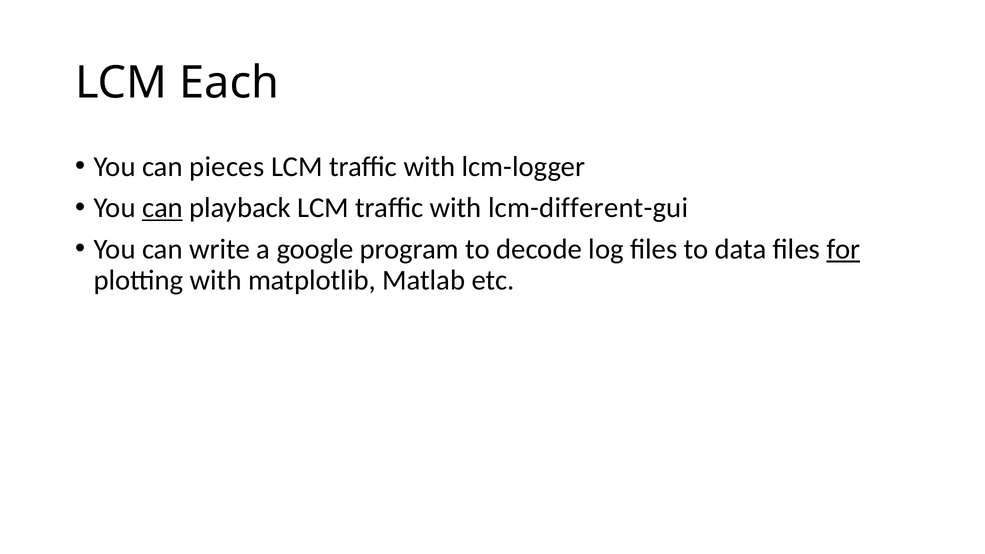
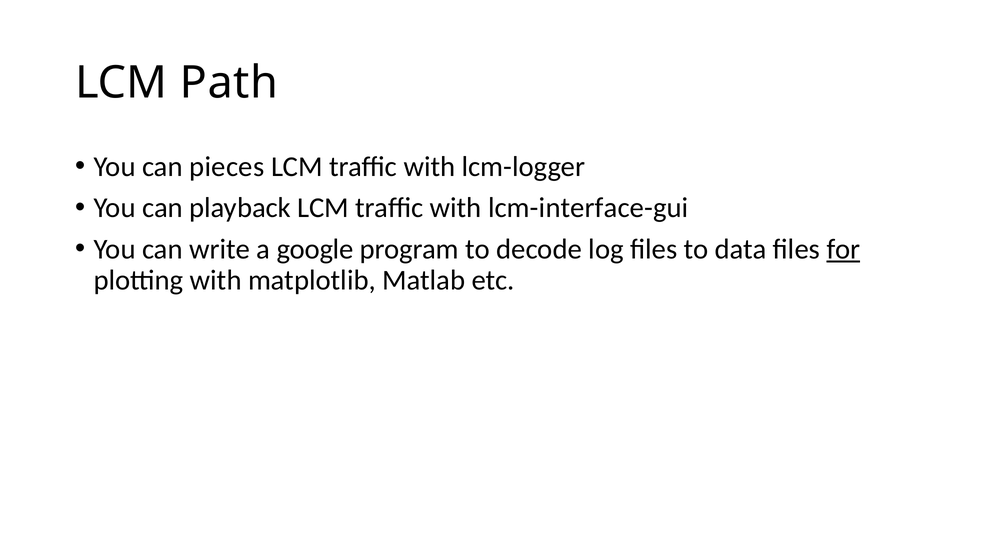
Each: Each -> Path (229, 83)
can underline: present -> none (162, 208)
lcm-different-gui: lcm-different-gui -> lcm-interface-gui (588, 208)
